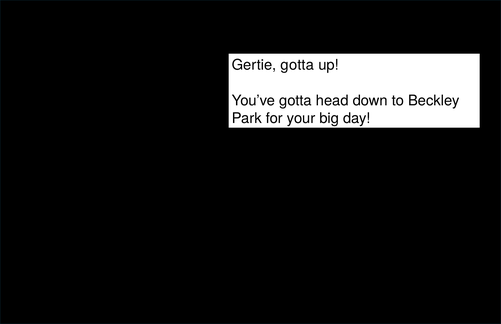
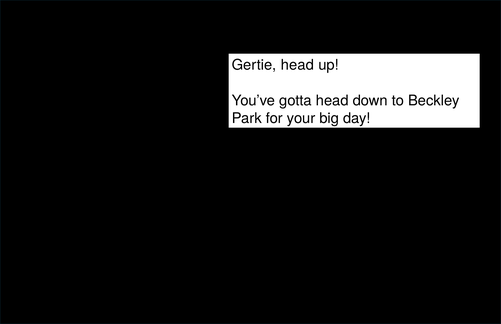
Gertie gotta: gotta -> head (297, 65)
